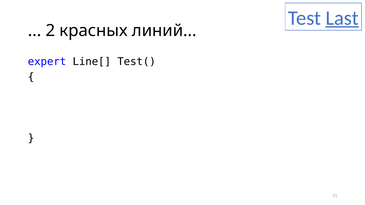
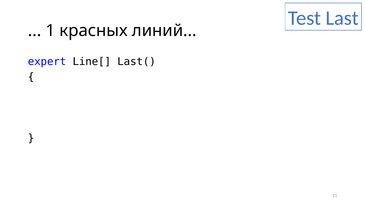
Last underline: present -> none (342, 18)
2: 2 -> 1 (50, 31)
Test(: Test( -> Last( (137, 62)
